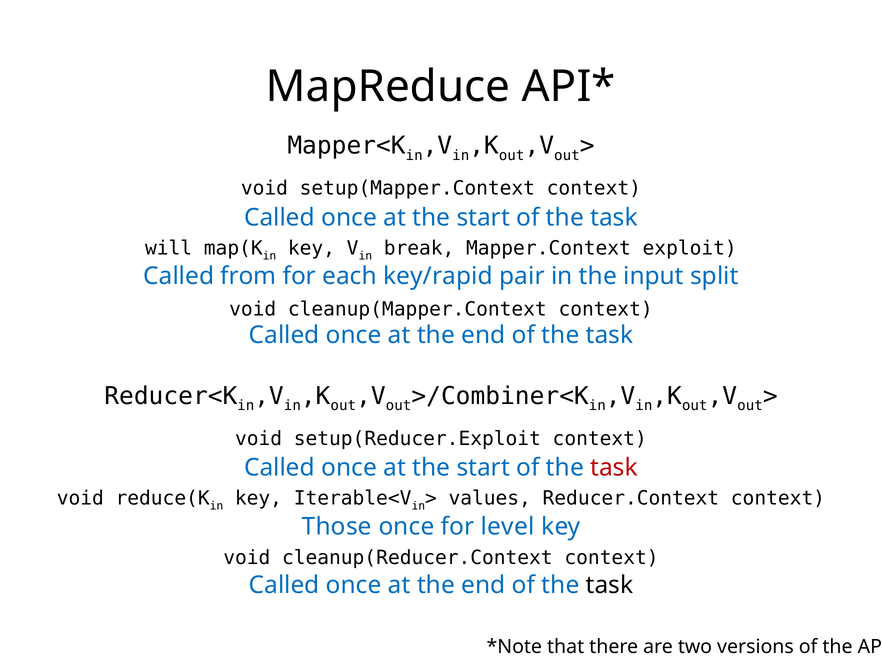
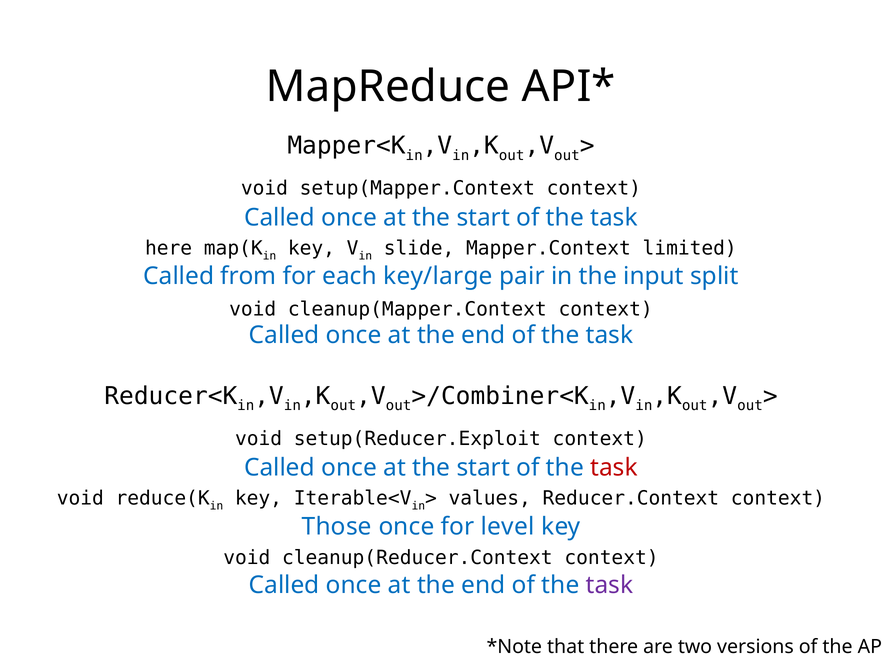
will: will -> here (169, 248)
break: break -> slide (419, 248)
exploit: exploit -> limited (690, 248)
key/rapid: key/rapid -> key/large (438, 276)
task colour: black -> purple (609, 585)
